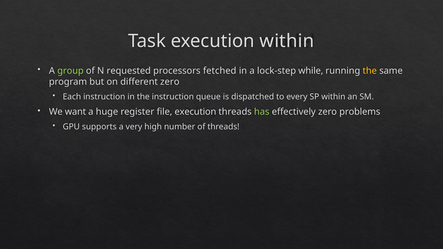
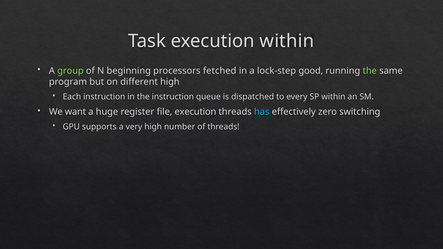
requested: requested -> beginning (129, 71)
while: while -> good (311, 71)
the colour: yellow -> light green (370, 71)
different zero: zero -> high (170, 82)
has colour: light green -> light blue (262, 112)
problems: problems -> switching (360, 112)
